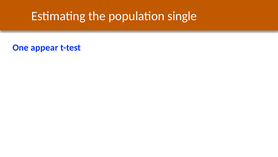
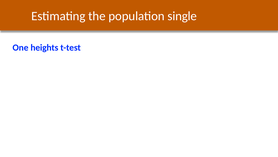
appear: appear -> heights (44, 47)
